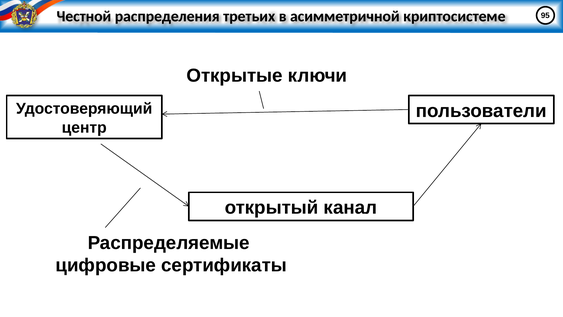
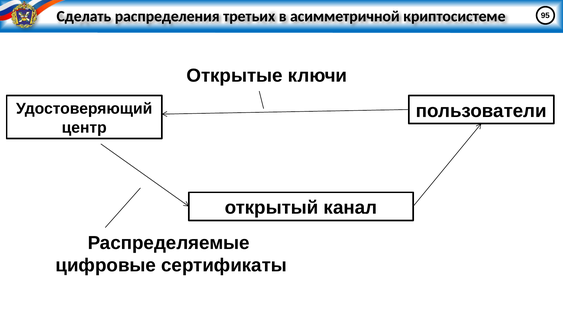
Честной: Честной -> Сделать (84, 16)
